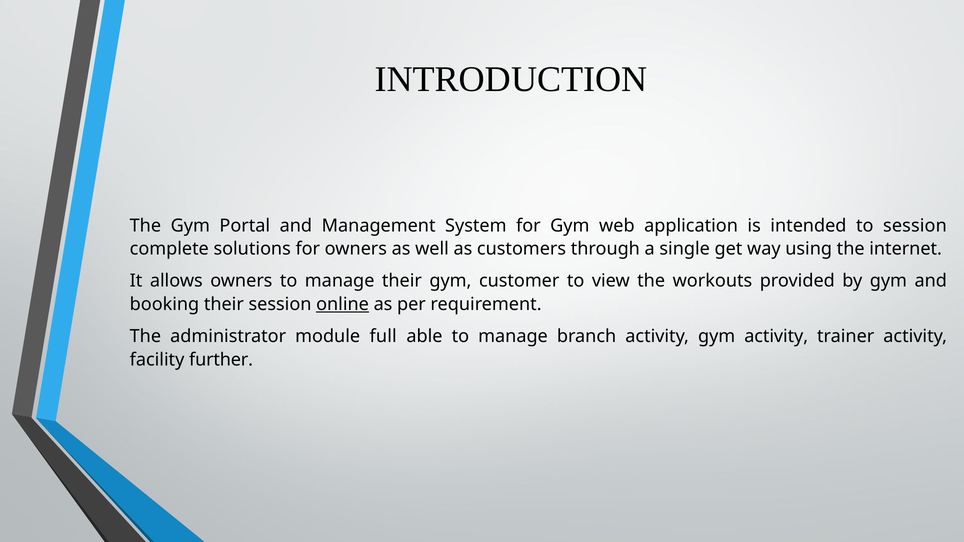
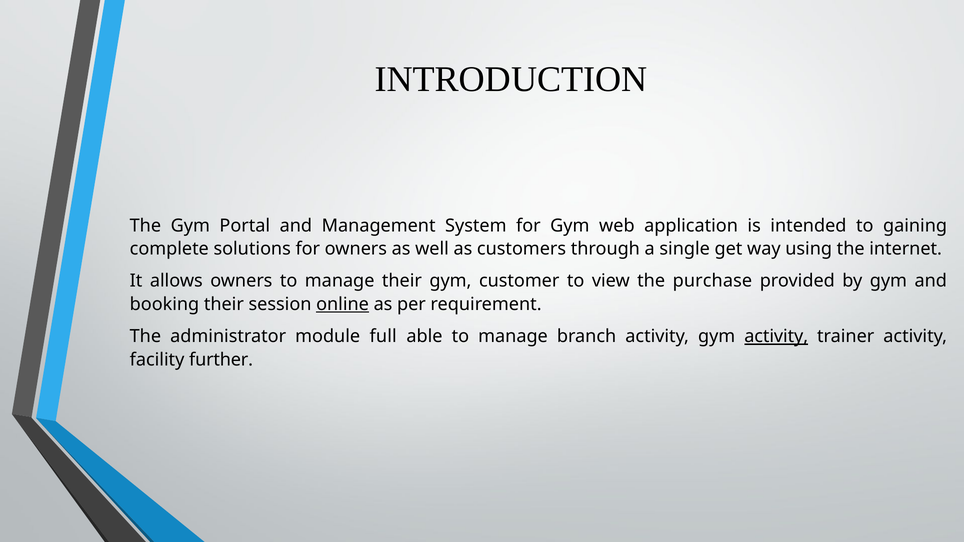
to session: session -> gaining (915, 226)
workouts: workouts -> purchase (712, 281)
activity underline: none -> present (776, 337)
